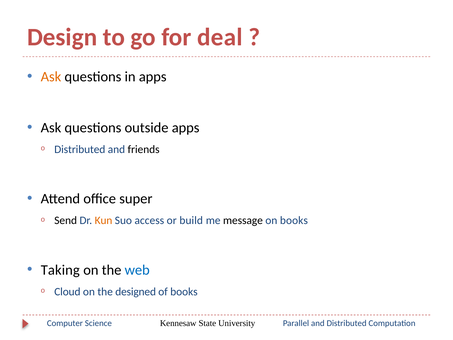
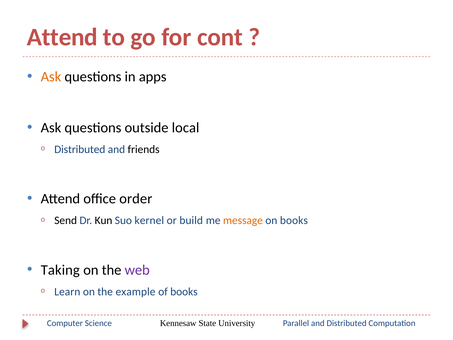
Design: Design -> Attend (62, 37)
deal: deal -> cont (220, 37)
outside apps: apps -> local (186, 128)
super: super -> order (136, 199)
Kun colour: orange -> black (104, 220)
access: access -> kernel (149, 220)
message colour: black -> orange (243, 220)
web colour: blue -> purple (137, 270)
Cloud: Cloud -> Learn (67, 291)
designed: designed -> example (136, 291)
